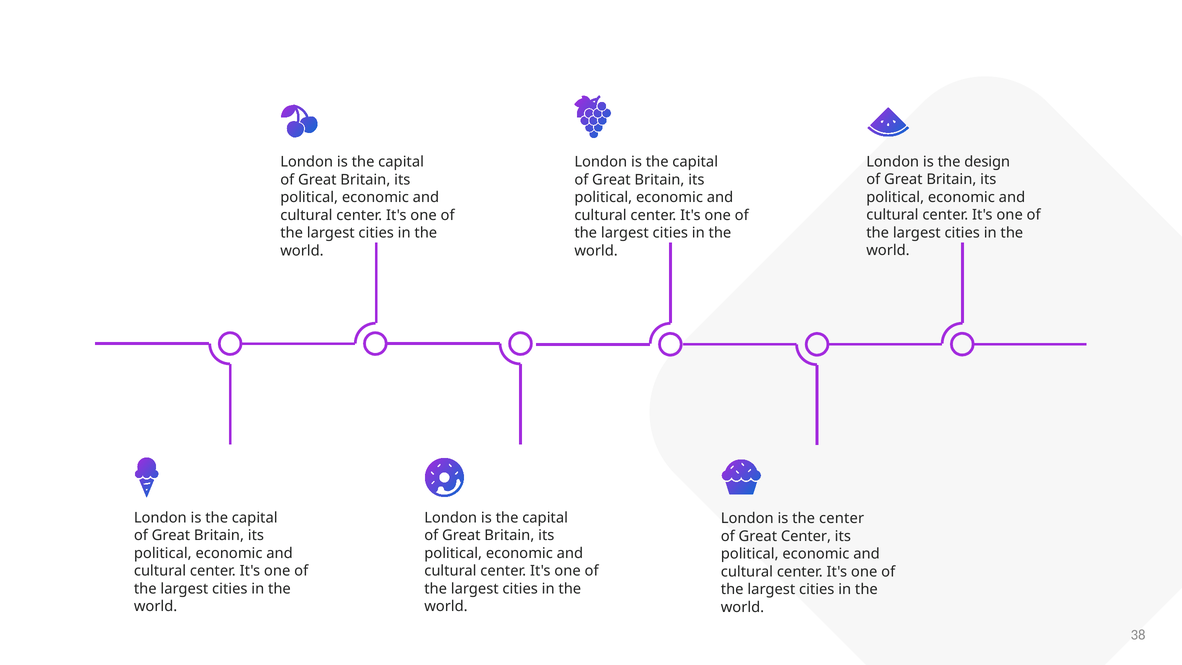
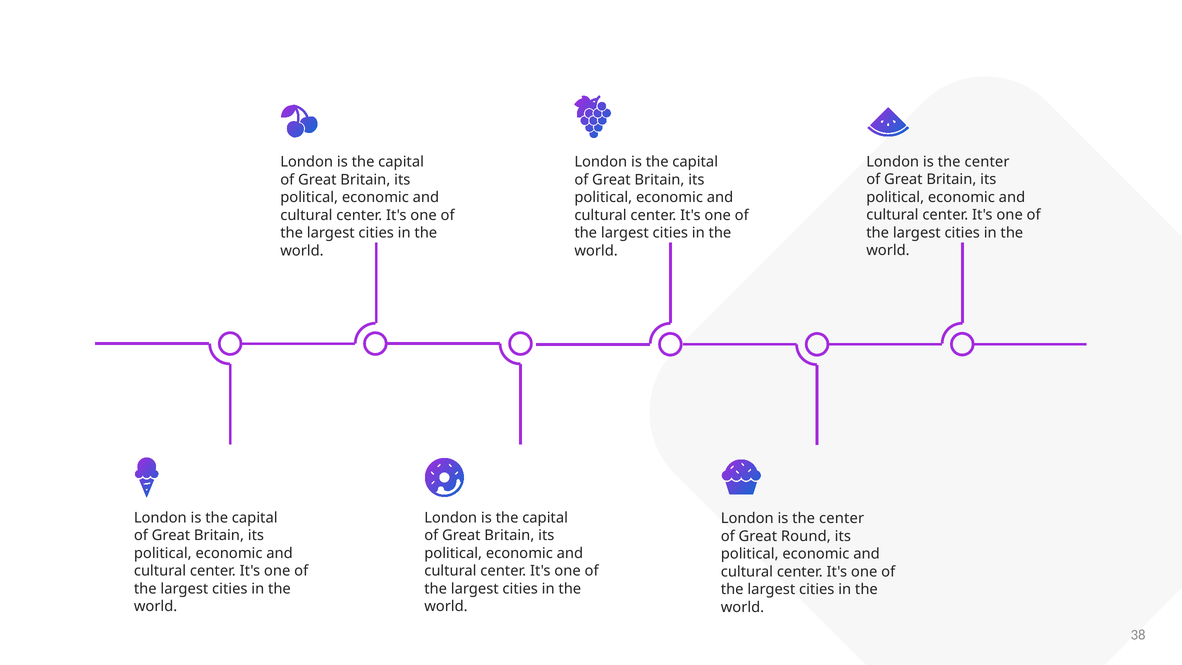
design: design -> center (987, 162)
Great Center: Center -> Round (806, 536)
